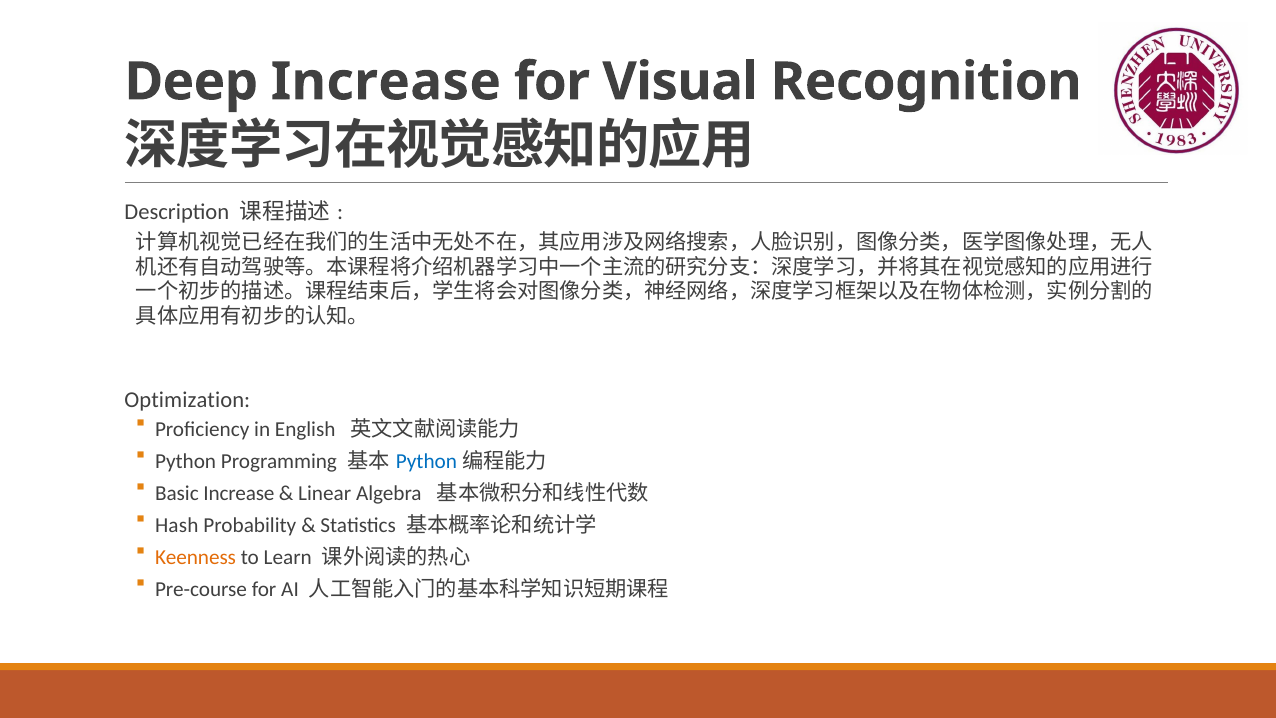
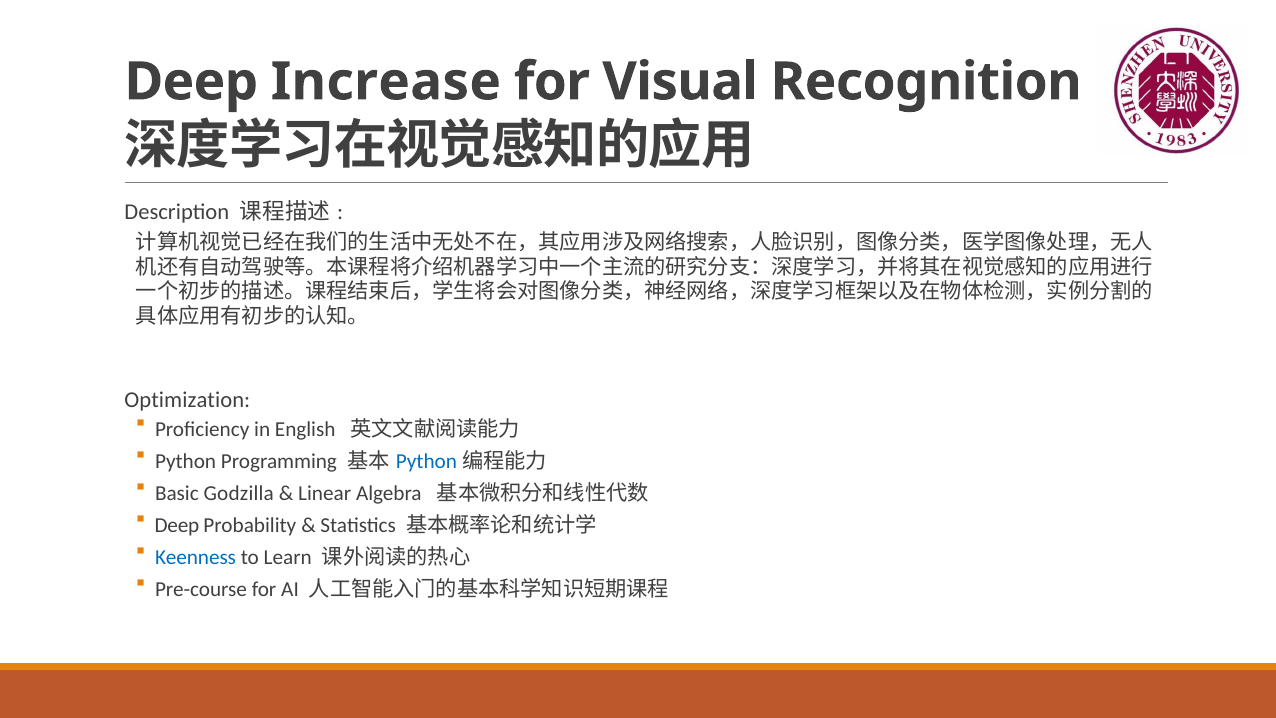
Basic Increase: Increase -> Godzilla (239, 493)
Hash: Hash -> Deep (177, 525)
Keenness colour: orange -> blue (196, 557)
